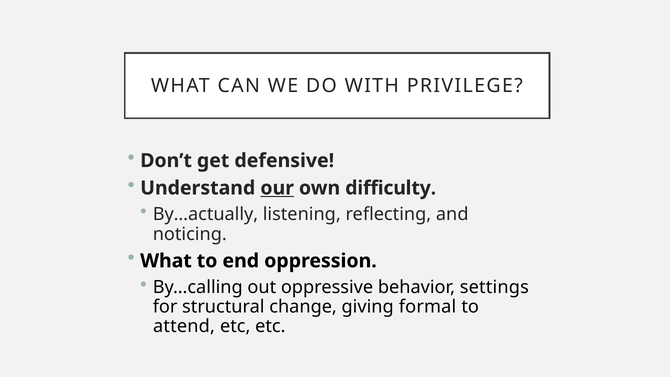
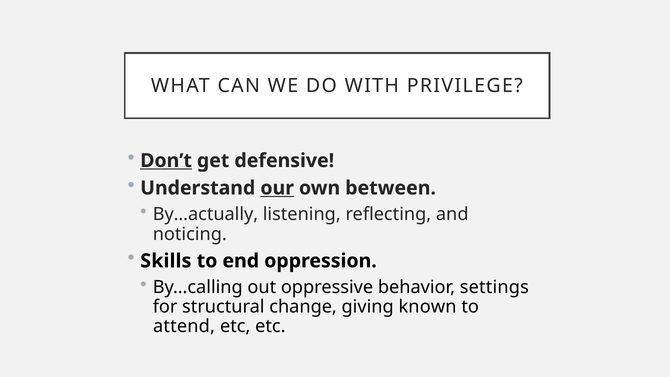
Don’t underline: none -> present (166, 161)
difficulty: difficulty -> between (391, 188)
What: What -> Skills (166, 261)
formal: formal -> known (428, 307)
